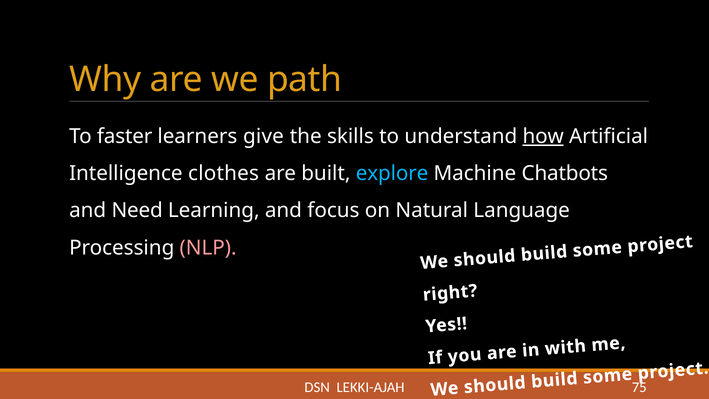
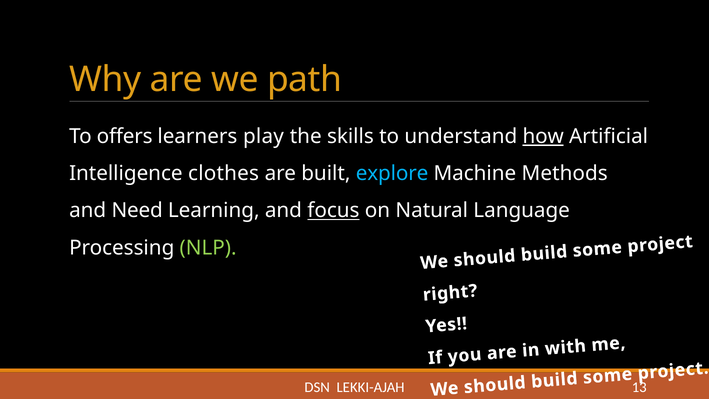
faster: faster -> offers (125, 136)
give: give -> play (263, 136)
Chatbots: Chatbots -> Methods (565, 173)
focus underline: none -> present (333, 210)
NLP colour: pink -> light green (208, 248)
75: 75 -> 13 (639, 387)
